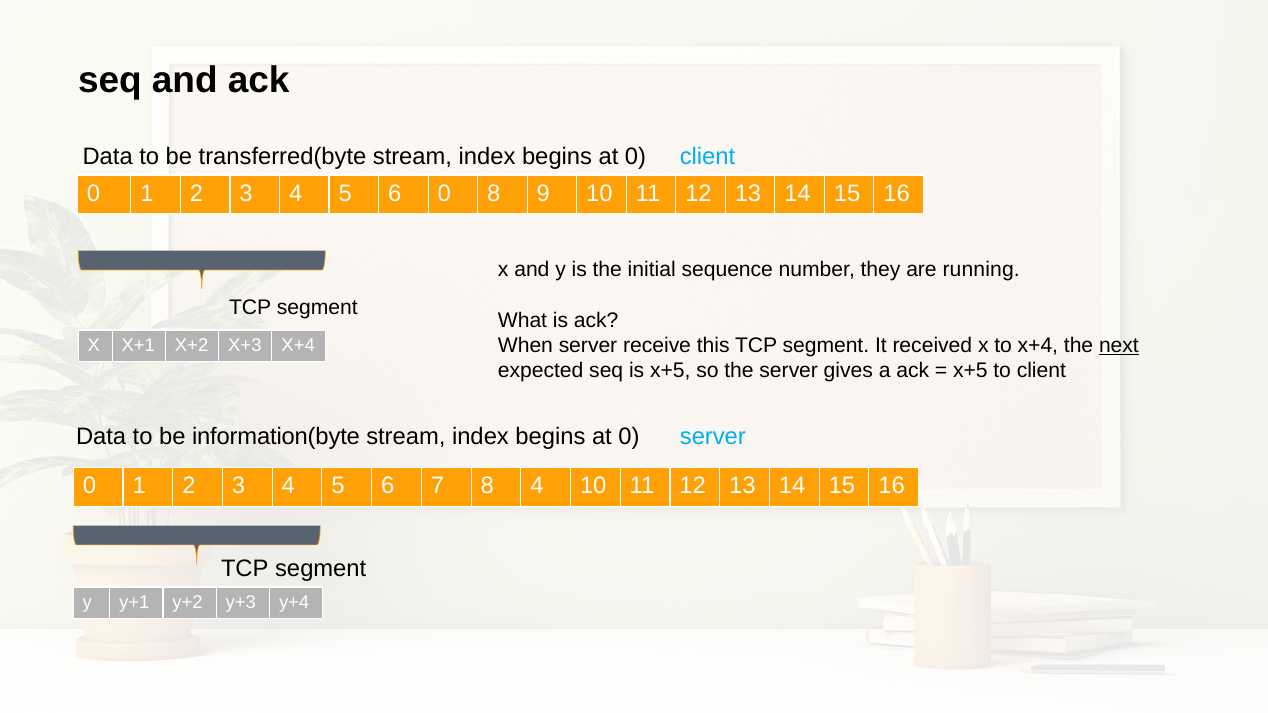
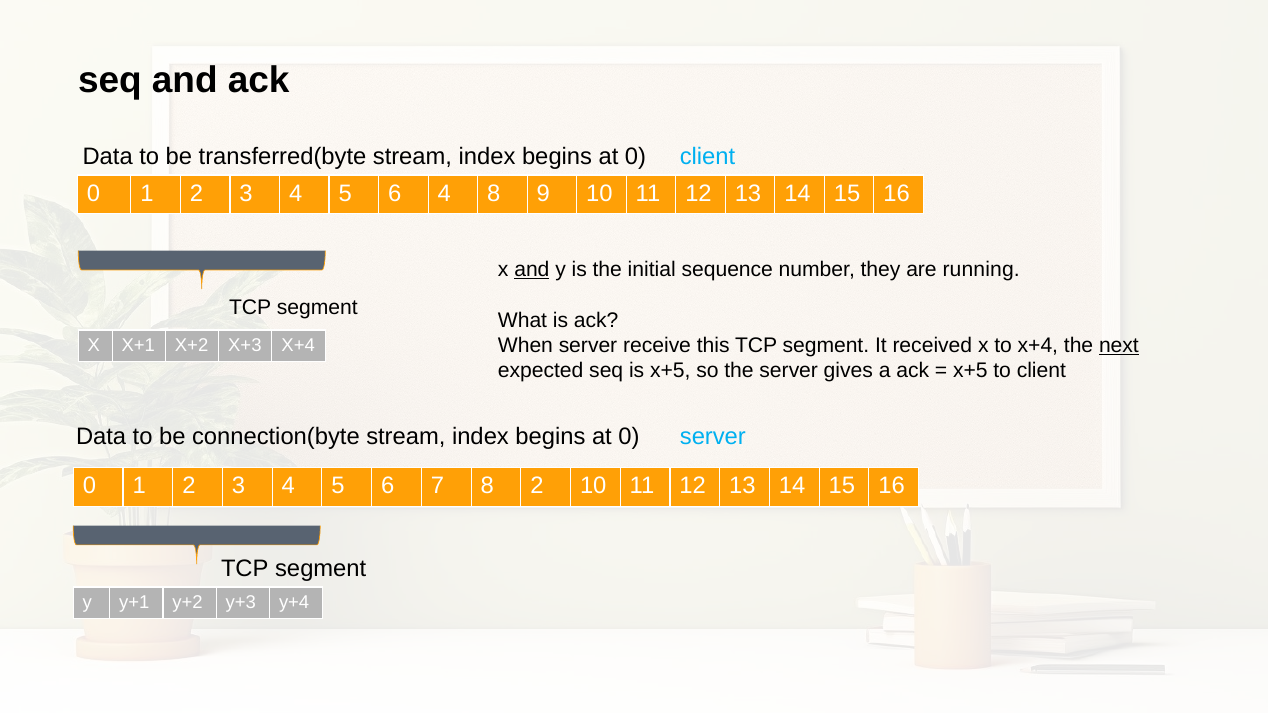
6 0: 0 -> 4 (444, 194)
and underline: none -> present (532, 270)
information(byte: information(byte -> connection(byte (276, 437)
8 4: 4 -> 2 (537, 486)
